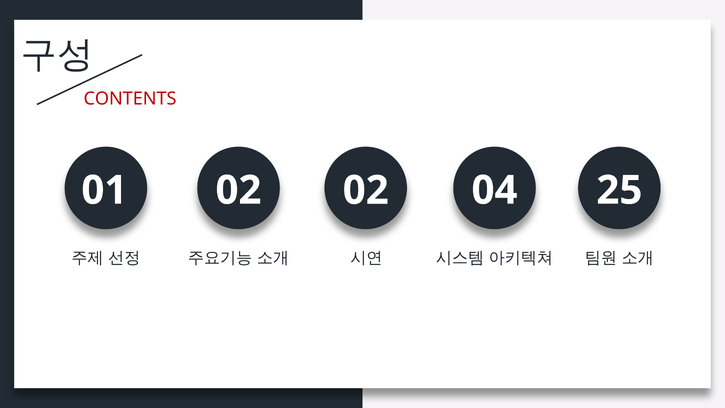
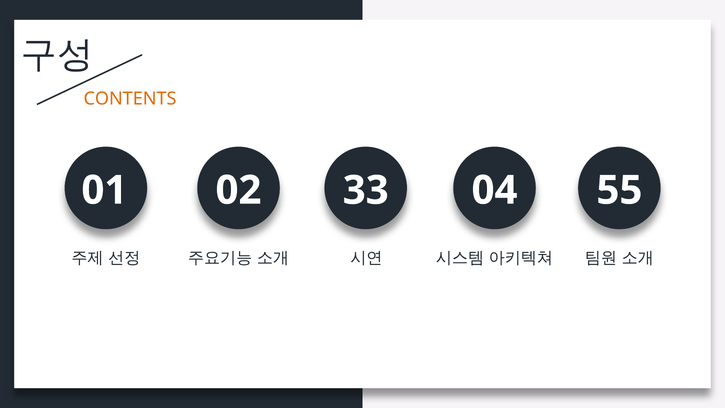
CONTENTS colour: red -> orange (130, 98)
02 02: 02 -> 33 (366, 190)
25: 25 -> 55 (619, 190)
